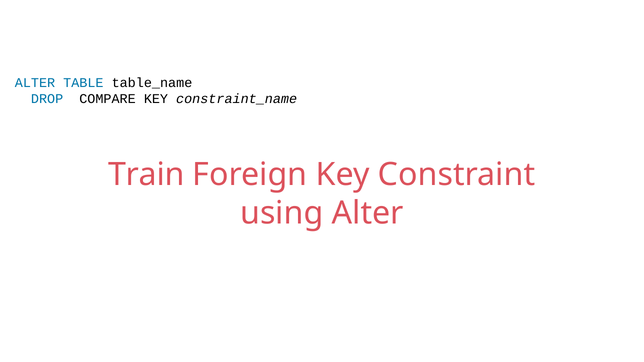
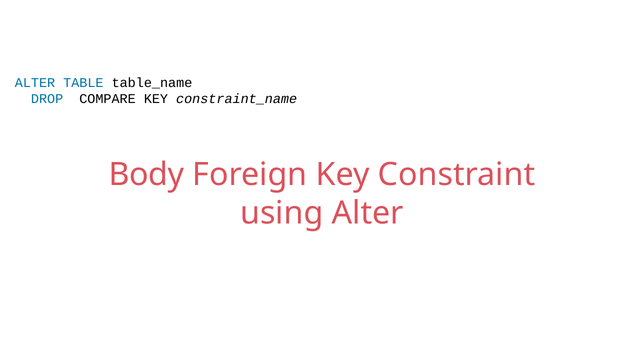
Train: Train -> Body (146, 175)
